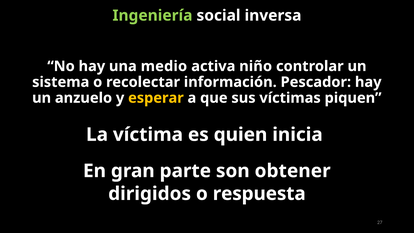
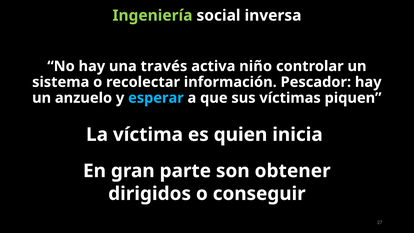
medio: medio -> través (164, 66)
esperar colour: yellow -> light blue (156, 98)
respuesta: respuesta -> conseguir (259, 194)
